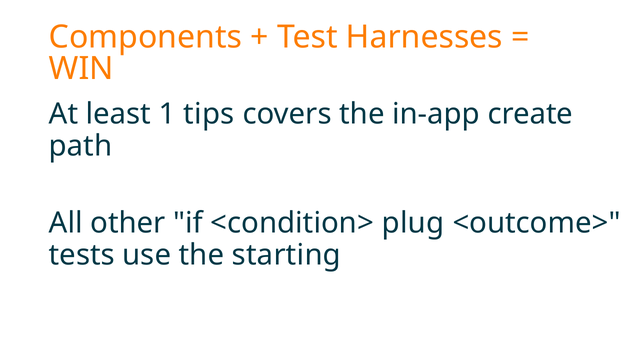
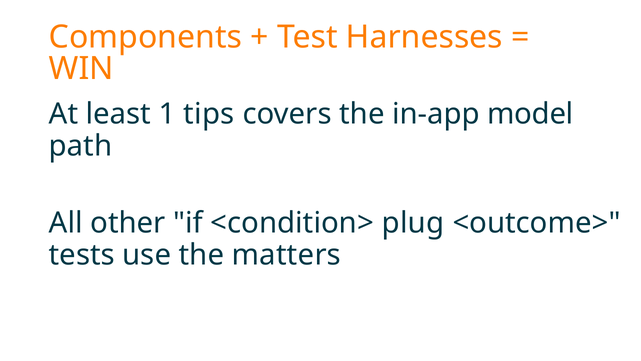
create: create -> model (530, 114)
starting: starting -> matters (286, 255)
